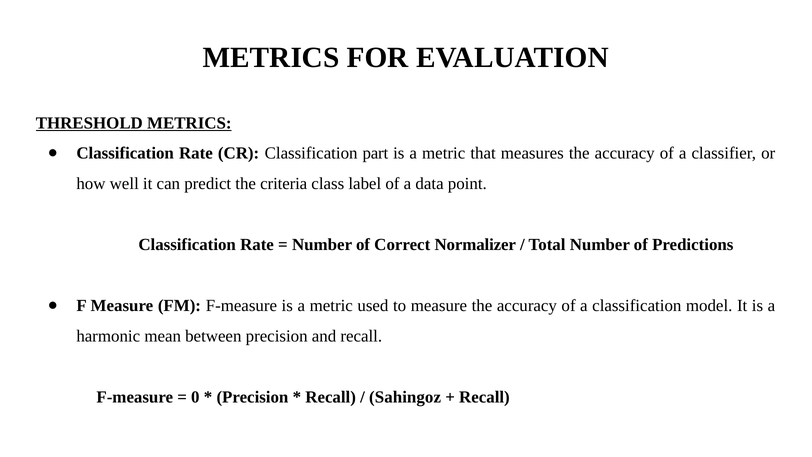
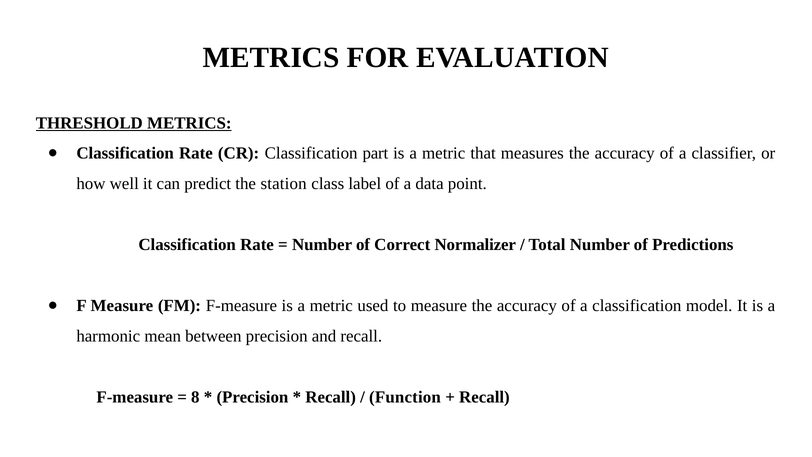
criteria: criteria -> station (284, 184)
0: 0 -> 8 (195, 397)
Sahingoz: Sahingoz -> Function (405, 397)
